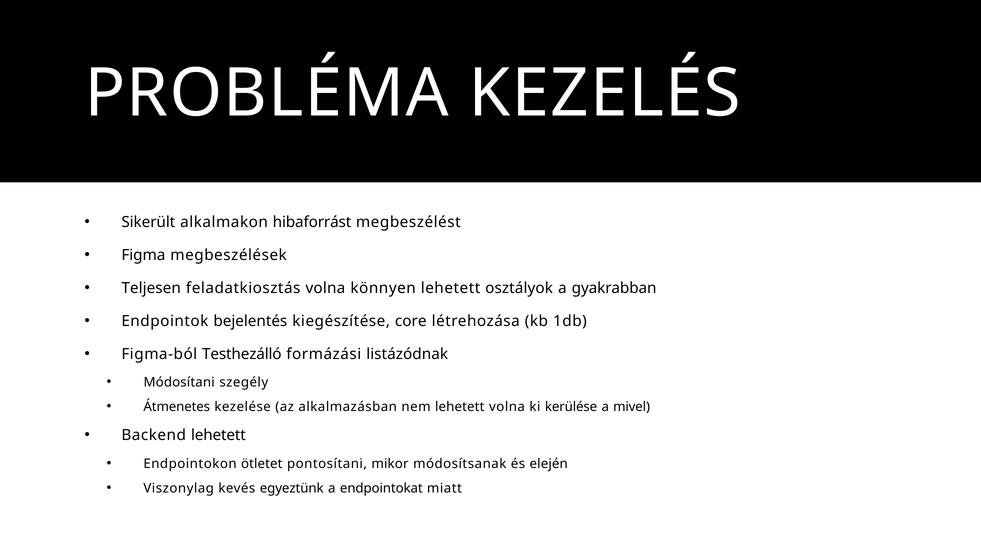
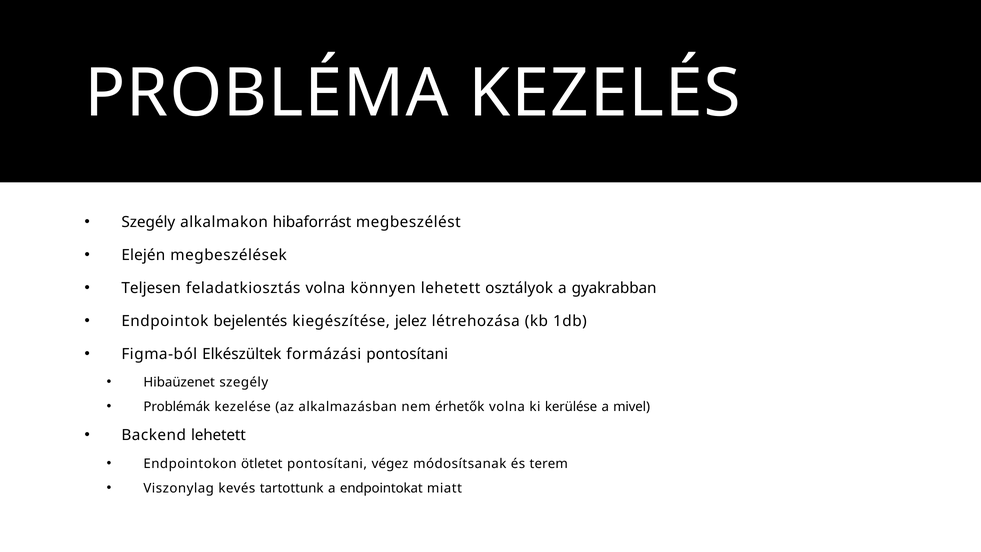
Sikerült: Sikerült -> Szegély (148, 222)
Figma: Figma -> Elején (143, 255)
core: core -> jelez (411, 321)
Testhezálló: Testhezálló -> Elkészültek (242, 354)
formázási listázódnak: listázódnak -> pontosítani (407, 354)
Módosítani: Módosítani -> Hibaüzenet (179, 382)
Átmenetes: Átmenetes -> Problémák (177, 407)
nem lehetett: lehetett -> érhetők (460, 407)
mikor: mikor -> végez (390, 464)
elején: elején -> terem (549, 464)
egyeztünk: egyeztünk -> tartottunk (292, 488)
